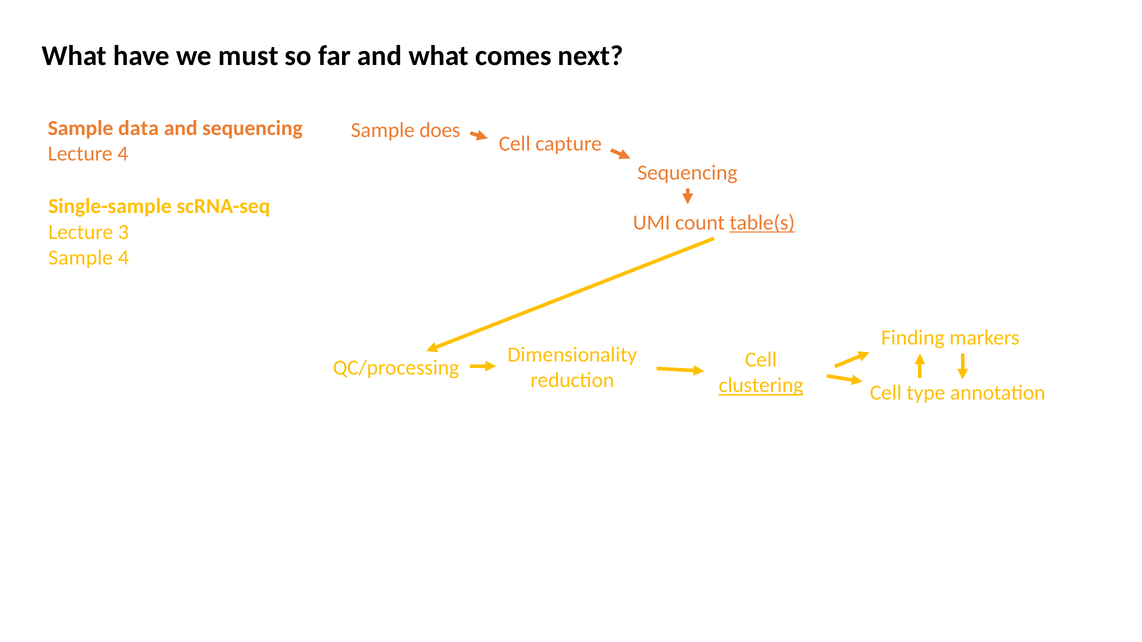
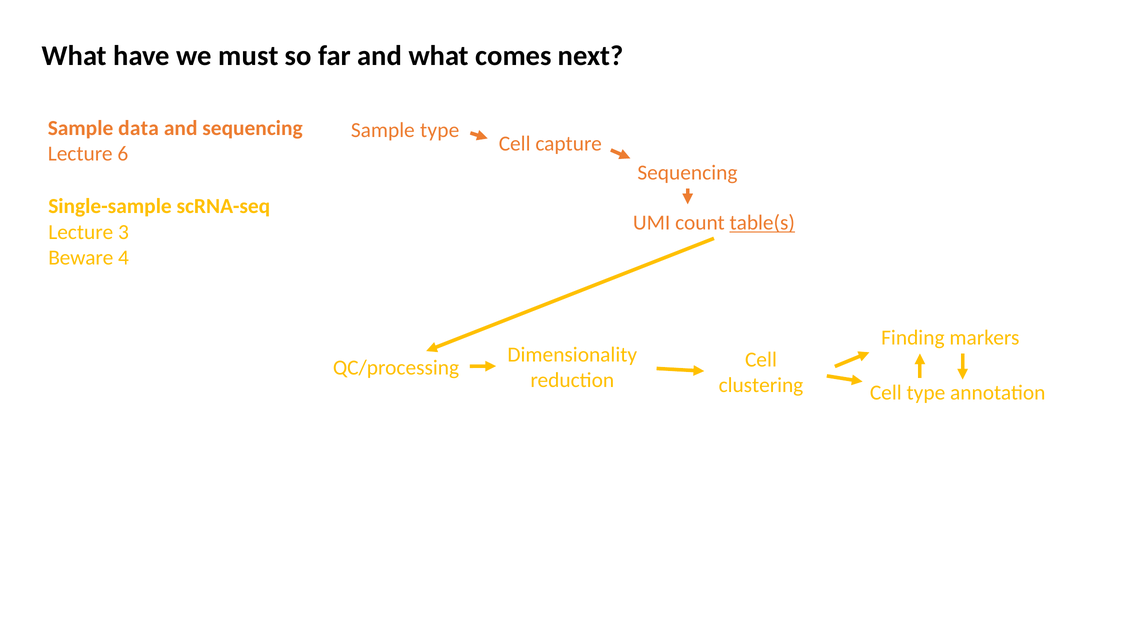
Sample does: does -> type (440, 130)
Lecture 4: 4 -> 6 (123, 154)
Sample: Sample -> Beware (81, 258)
clustering underline: present -> none (761, 386)
